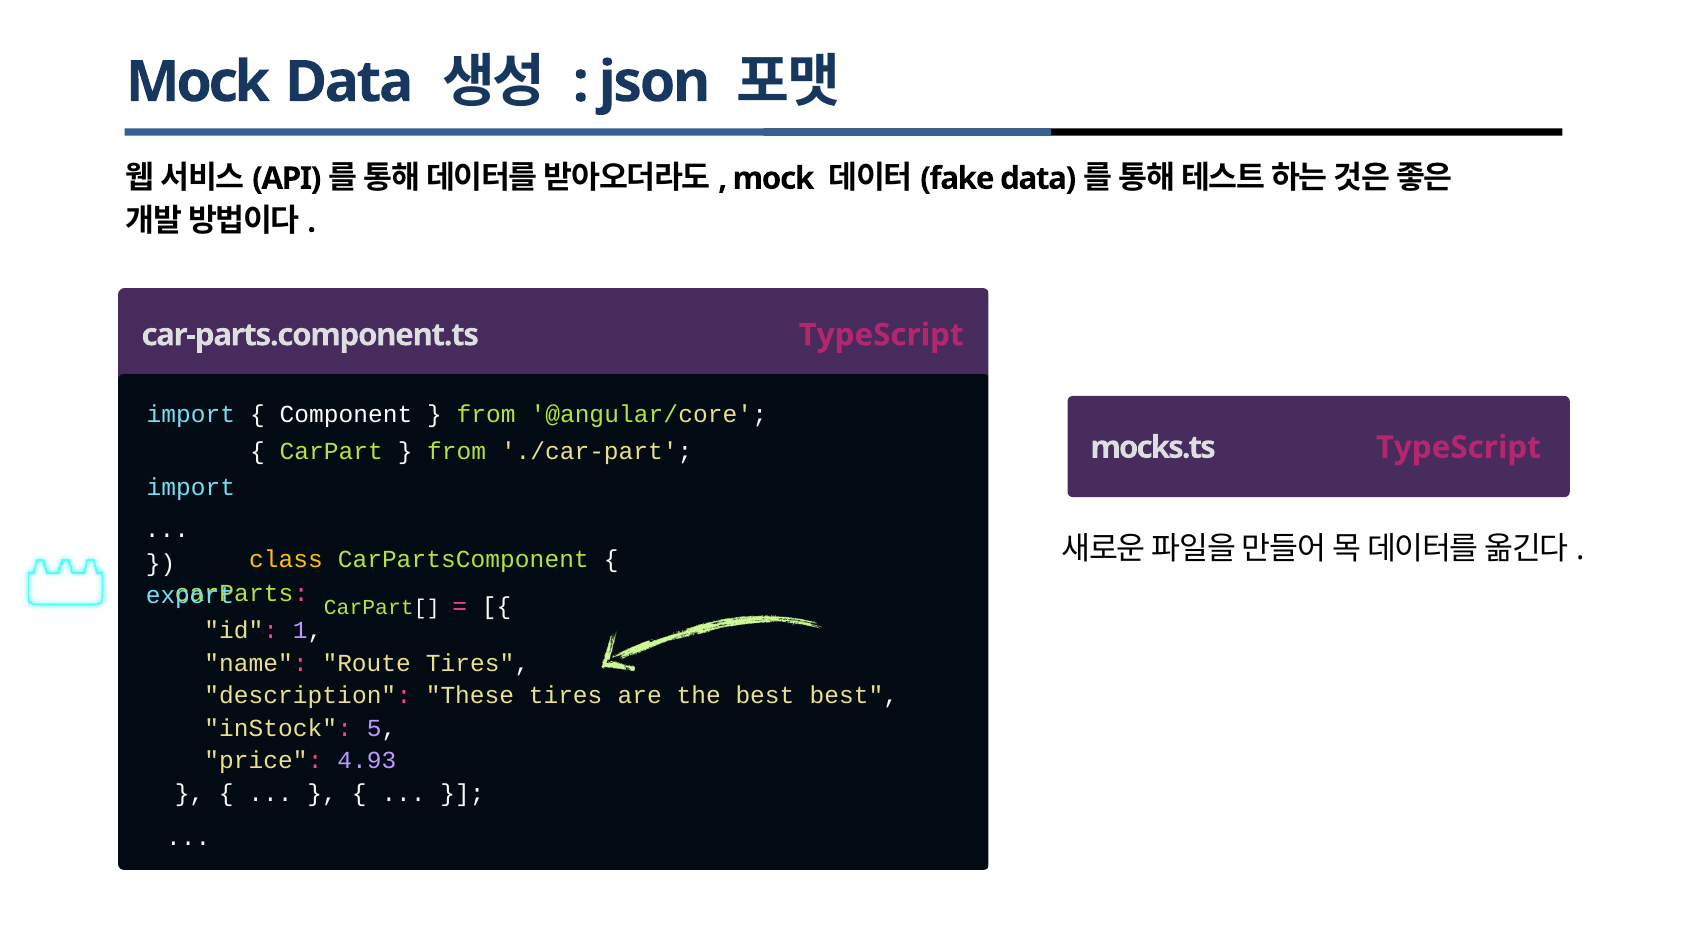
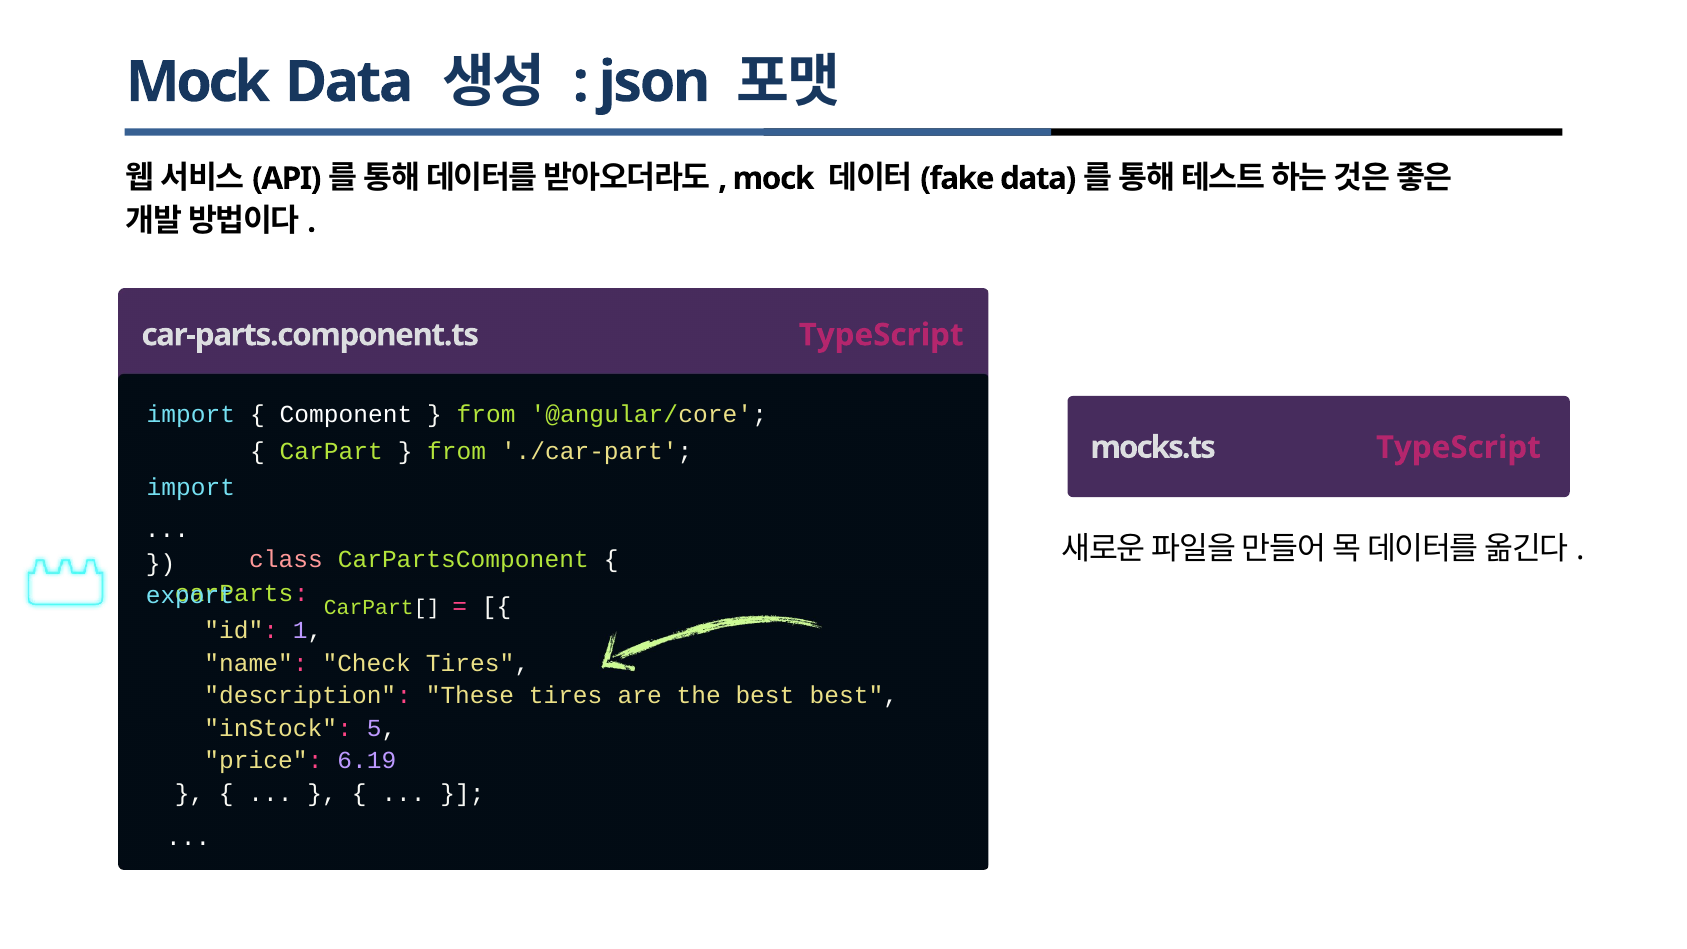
class colour: yellow -> pink (286, 560)
Route: Route -> Check (367, 663)
4.93: 4.93 -> 6.19 (367, 761)
